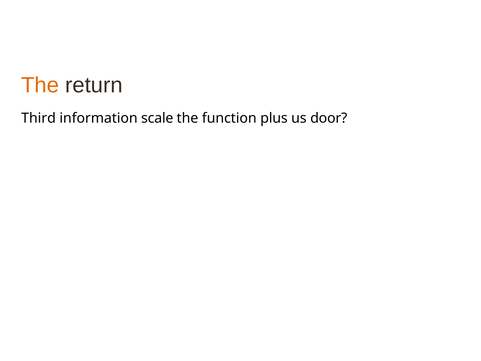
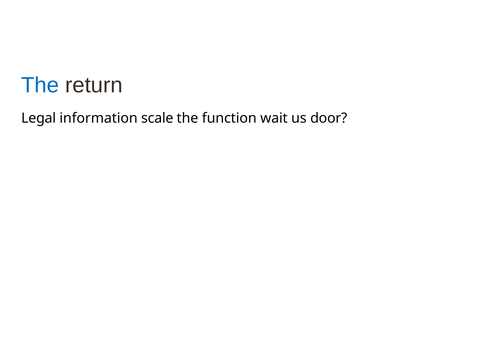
The colour: orange -> blue (40, 85)
Third: Third -> Legal (39, 118)
plus: plus -> wait (274, 118)
